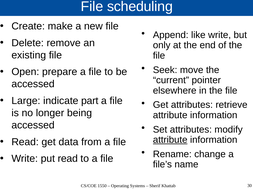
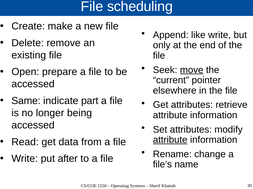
move underline: none -> present (192, 70)
Large: Large -> Same (26, 101)
put read: read -> after (68, 159)
